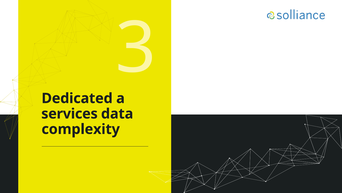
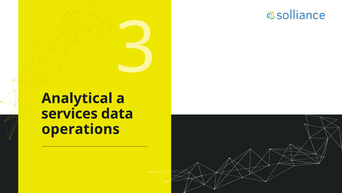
Dedicated: Dedicated -> Analytical (77, 98)
complexity: complexity -> operations (81, 129)
